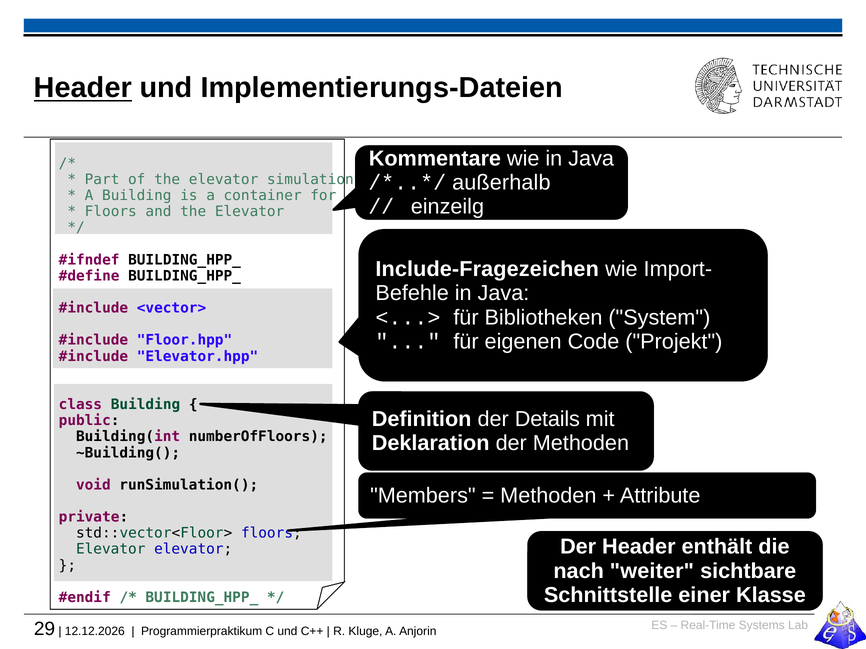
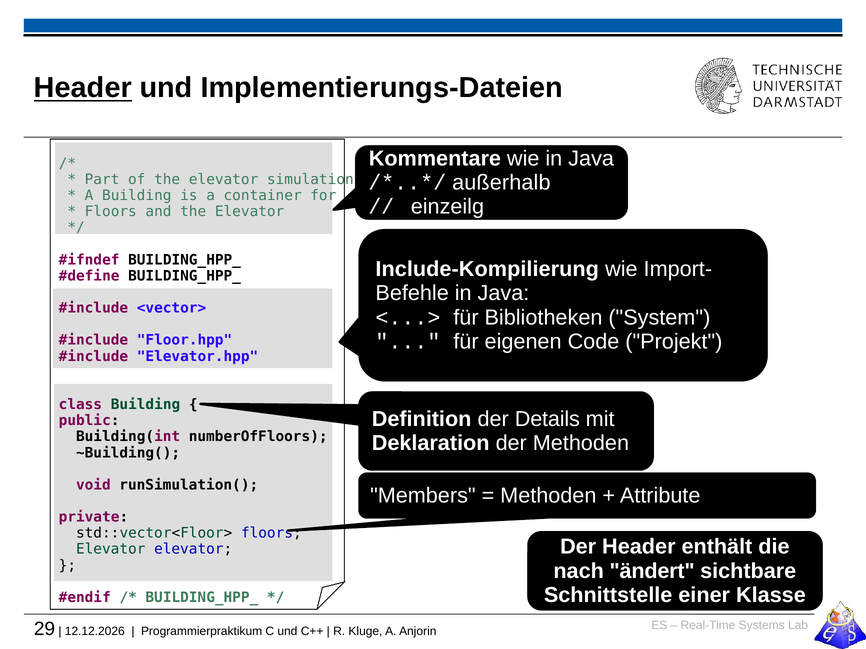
Include-Fragezeichen: Include-Fragezeichen -> Include-Kompilierung (487, 269)
weiter: weiter -> ändert (652, 571)
